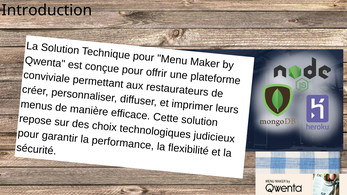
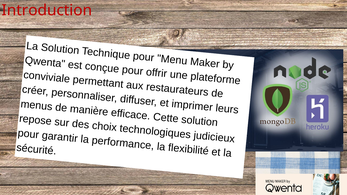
Introduction colour: black -> red (47, 10)
